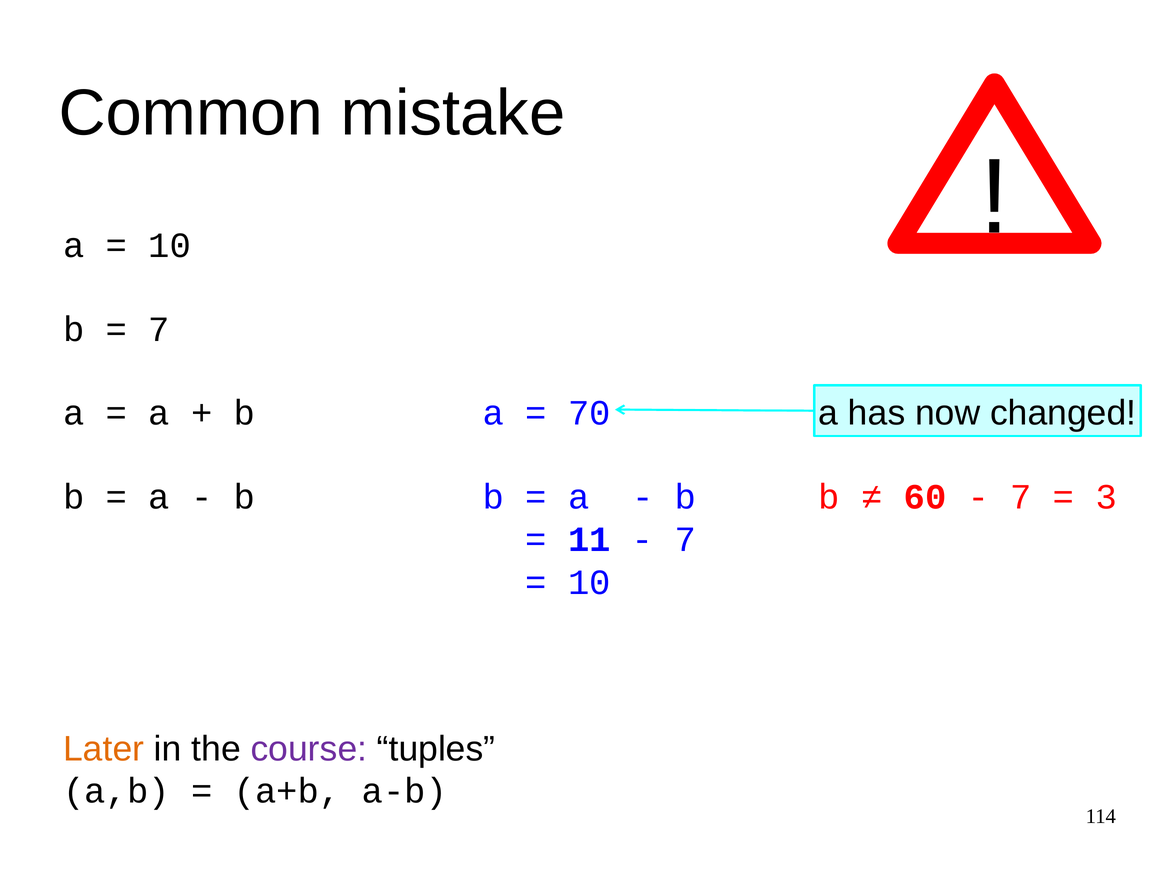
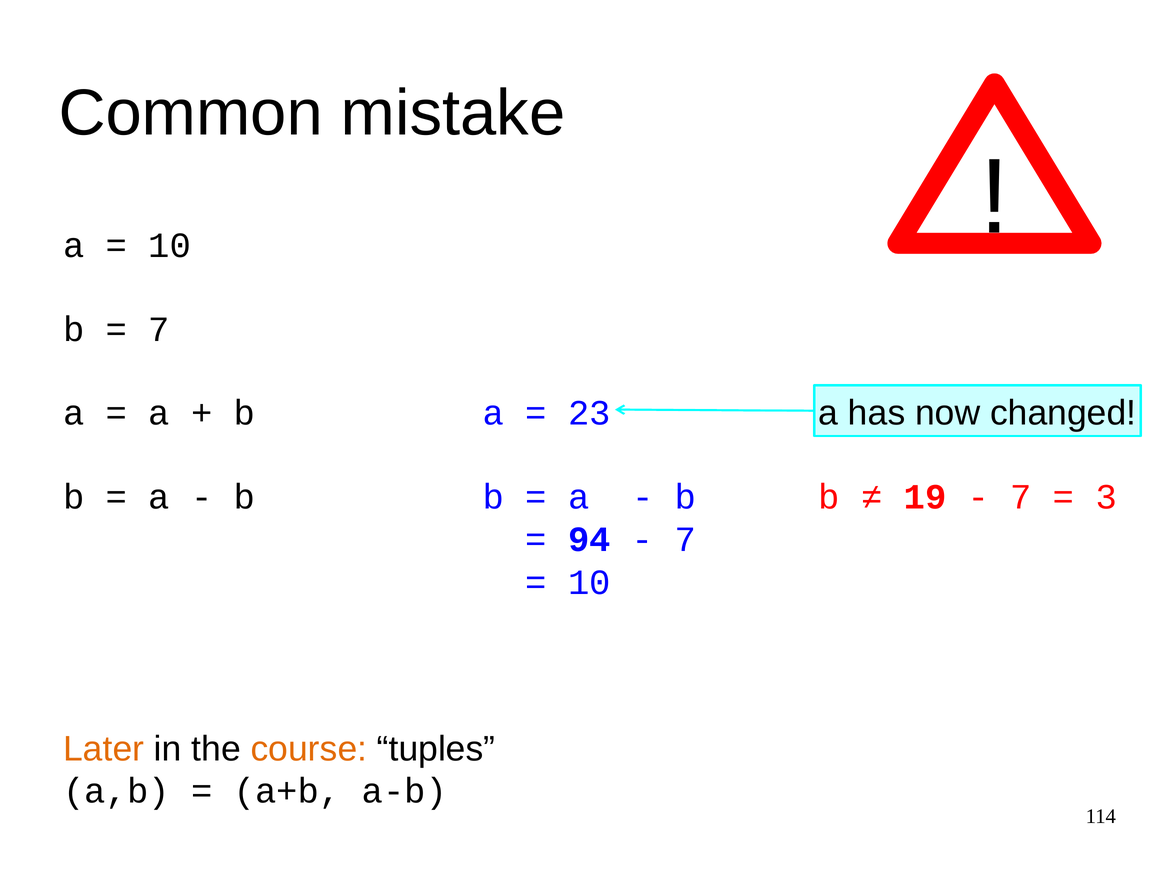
70: 70 -> 23 (589, 413)
60: 60 -> 19 (925, 497)
11: 11 -> 94 (589, 540)
course colour: purple -> orange (309, 749)
